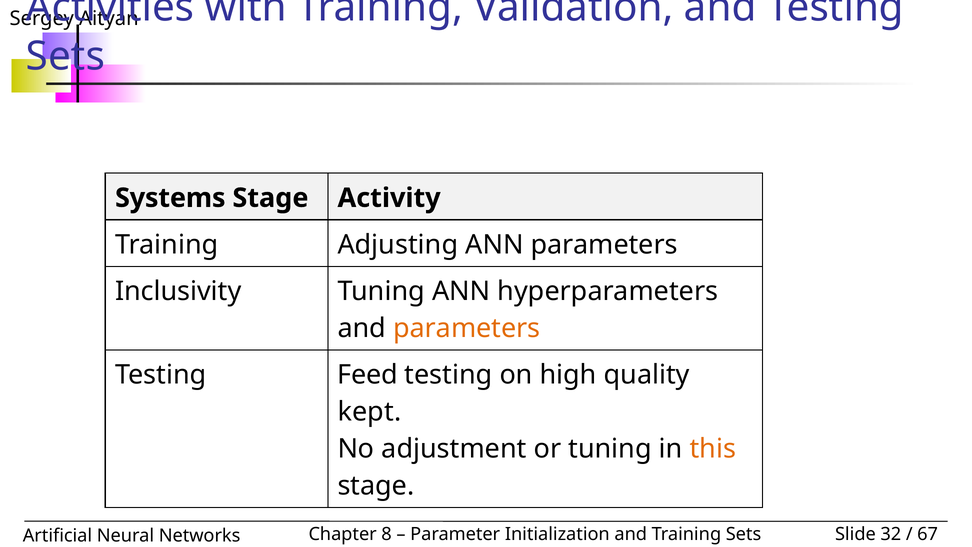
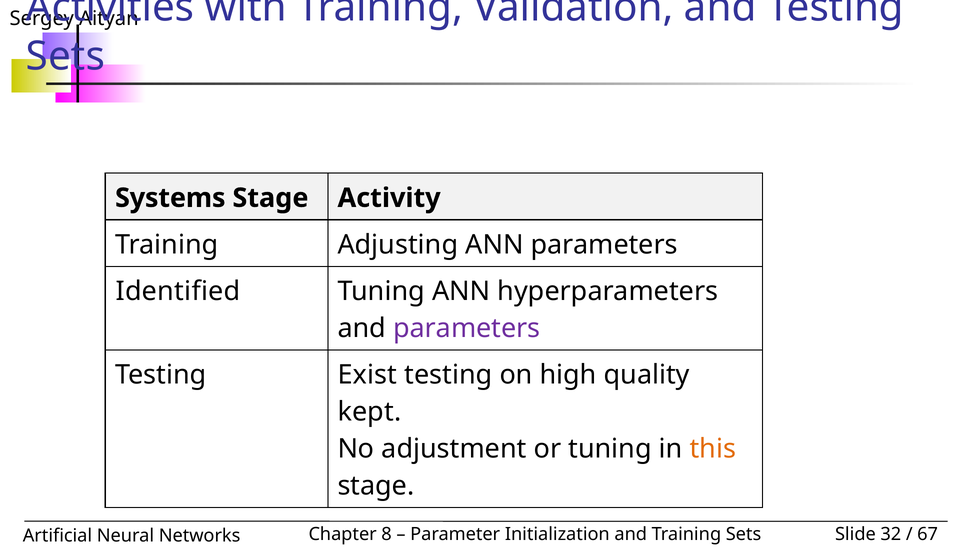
Inclusivity: Inclusivity -> Identified (178, 291)
parameters colour: orange -> purple (467, 328)
Feed: Feed -> Exist (367, 375)
